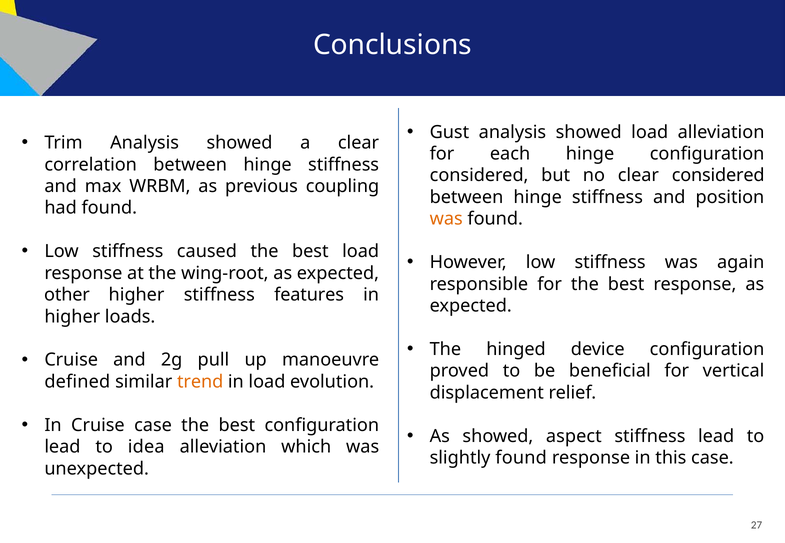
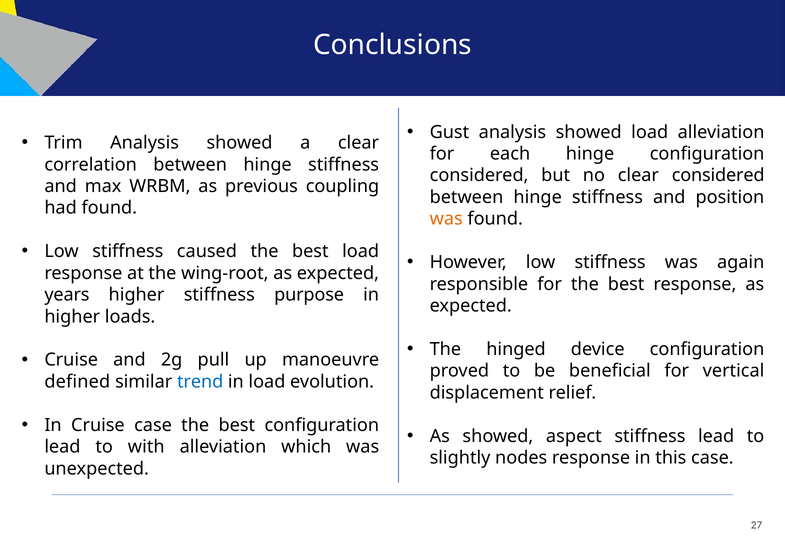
other: other -> years (67, 295)
features: features -> purpose (309, 295)
trend colour: orange -> blue (200, 382)
idea: idea -> with (146, 447)
slightly found: found -> nodes (521, 458)
